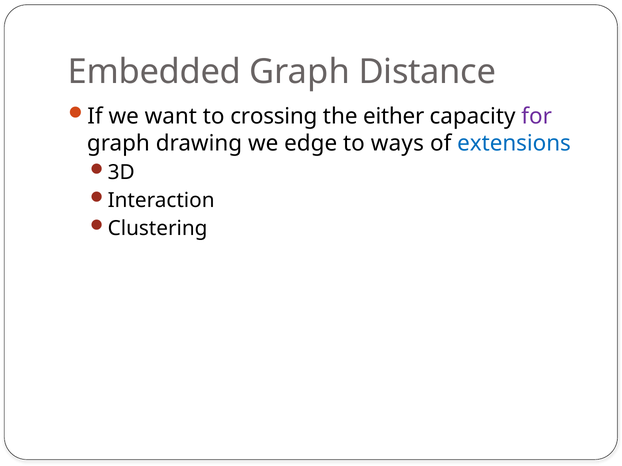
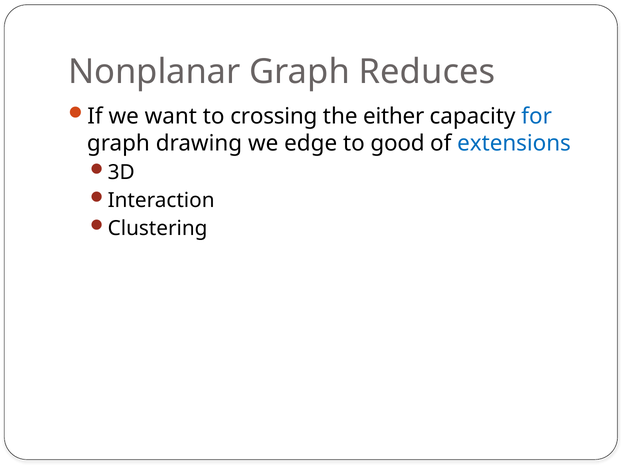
Embedded: Embedded -> Nonplanar (154, 72)
Distance: Distance -> Reduces (427, 72)
for colour: purple -> blue (537, 117)
ways: ways -> good (398, 144)
